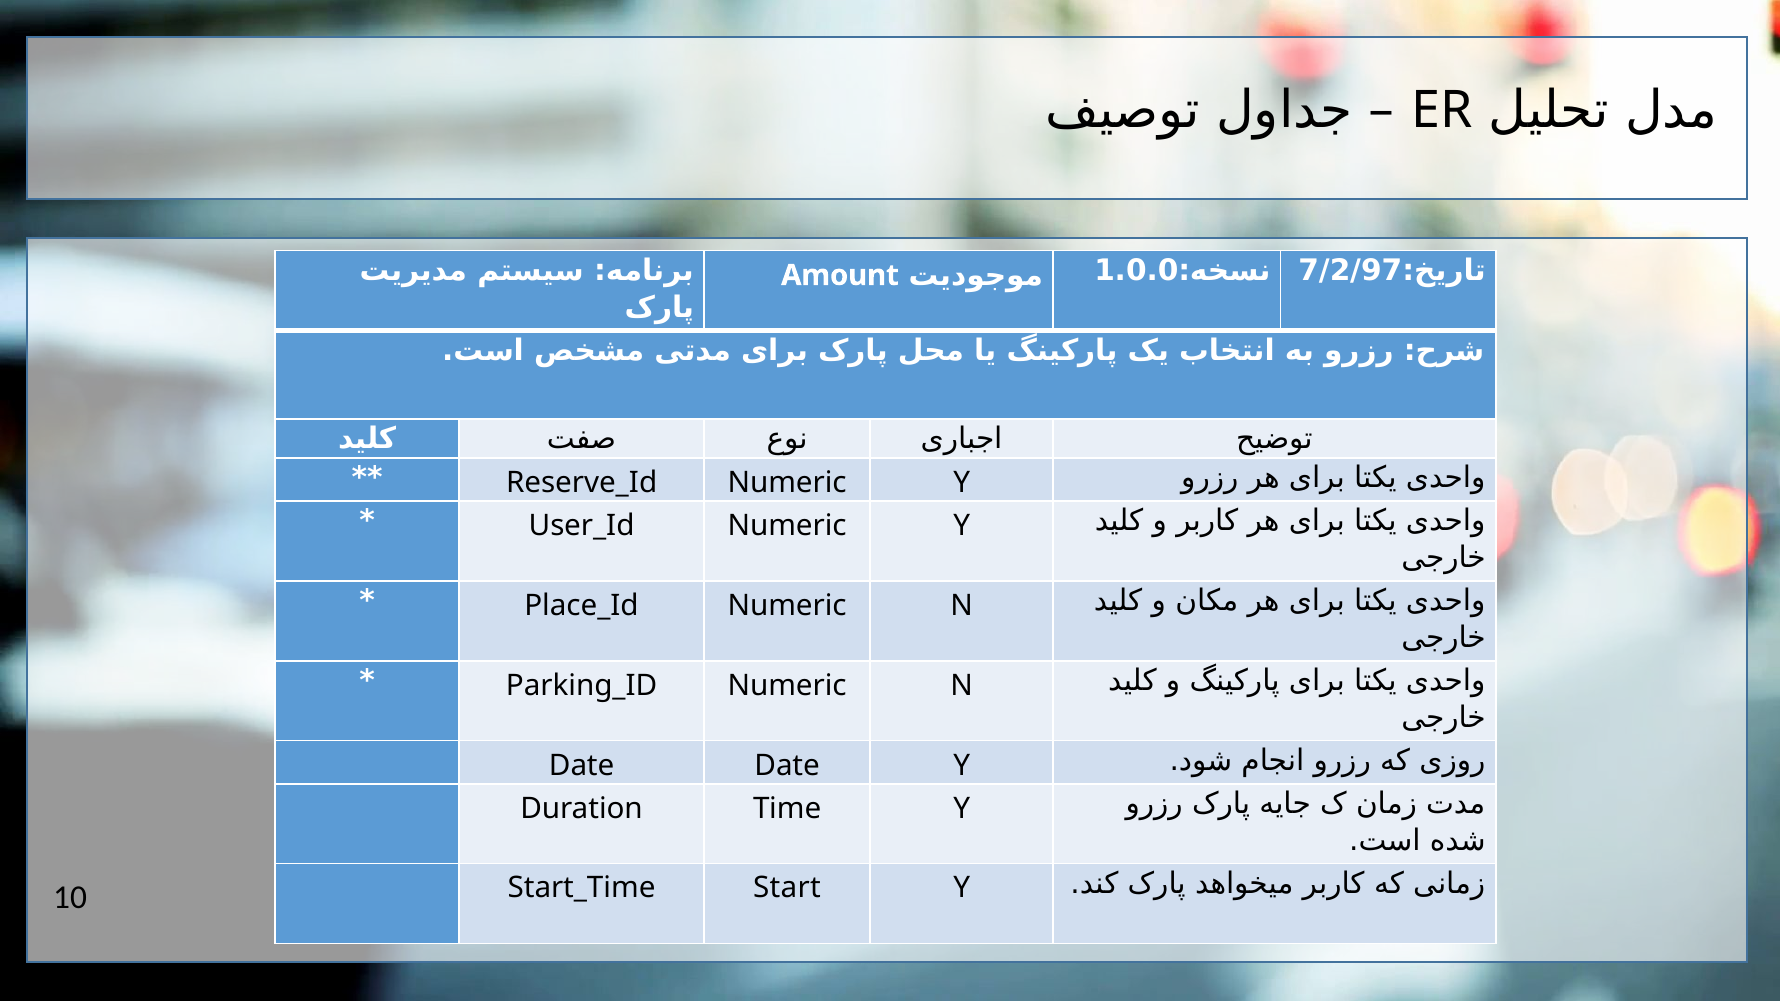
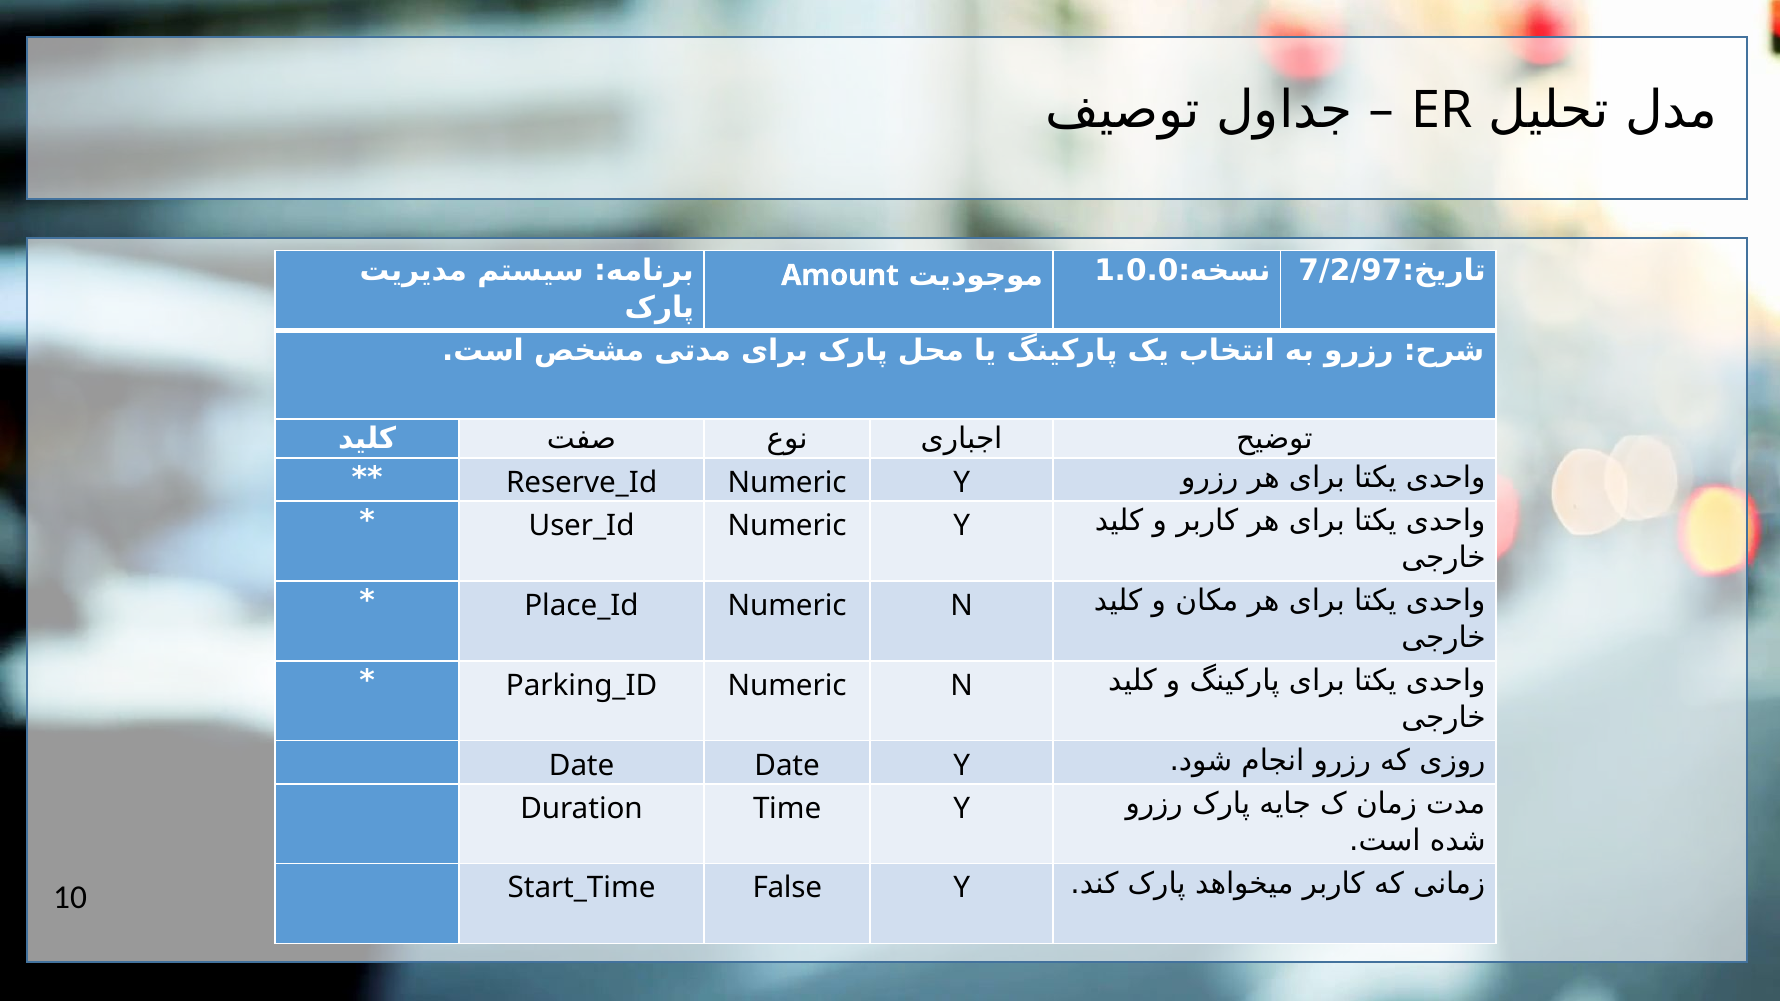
Start: Start -> False (787, 888)
